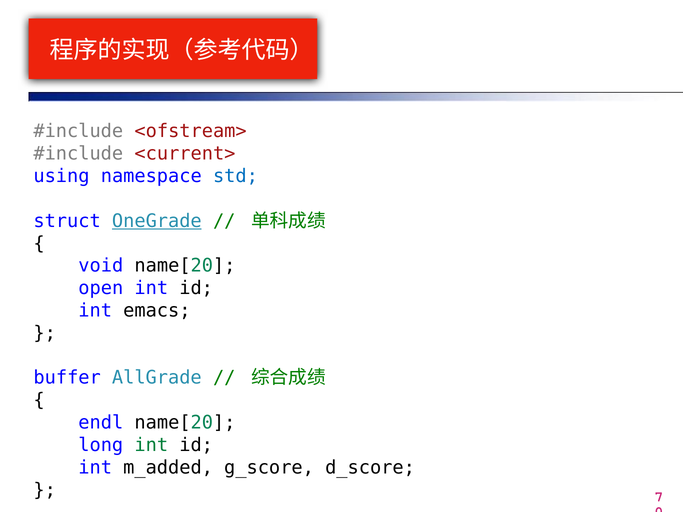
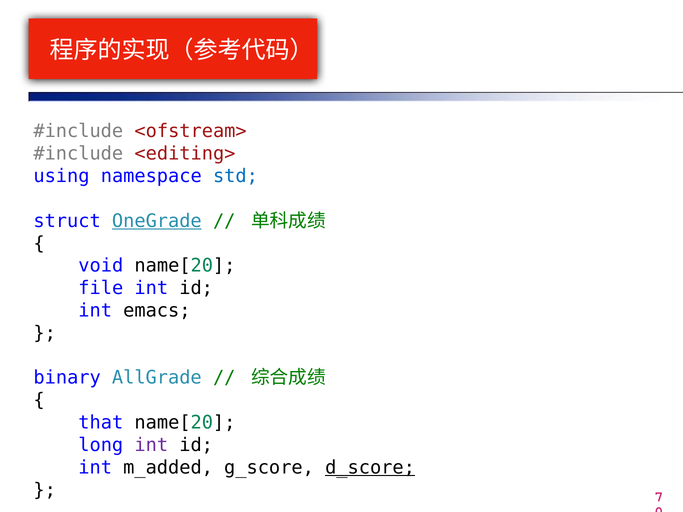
<current>: <current> -> <editing> (185, 154)
open: open -> file (101, 288)
buffer: buffer -> binary (67, 378)
endl: endl -> that (101, 423)
int colour: green -> purple (151, 445)
d_score underline: none -> present (370, 468)
